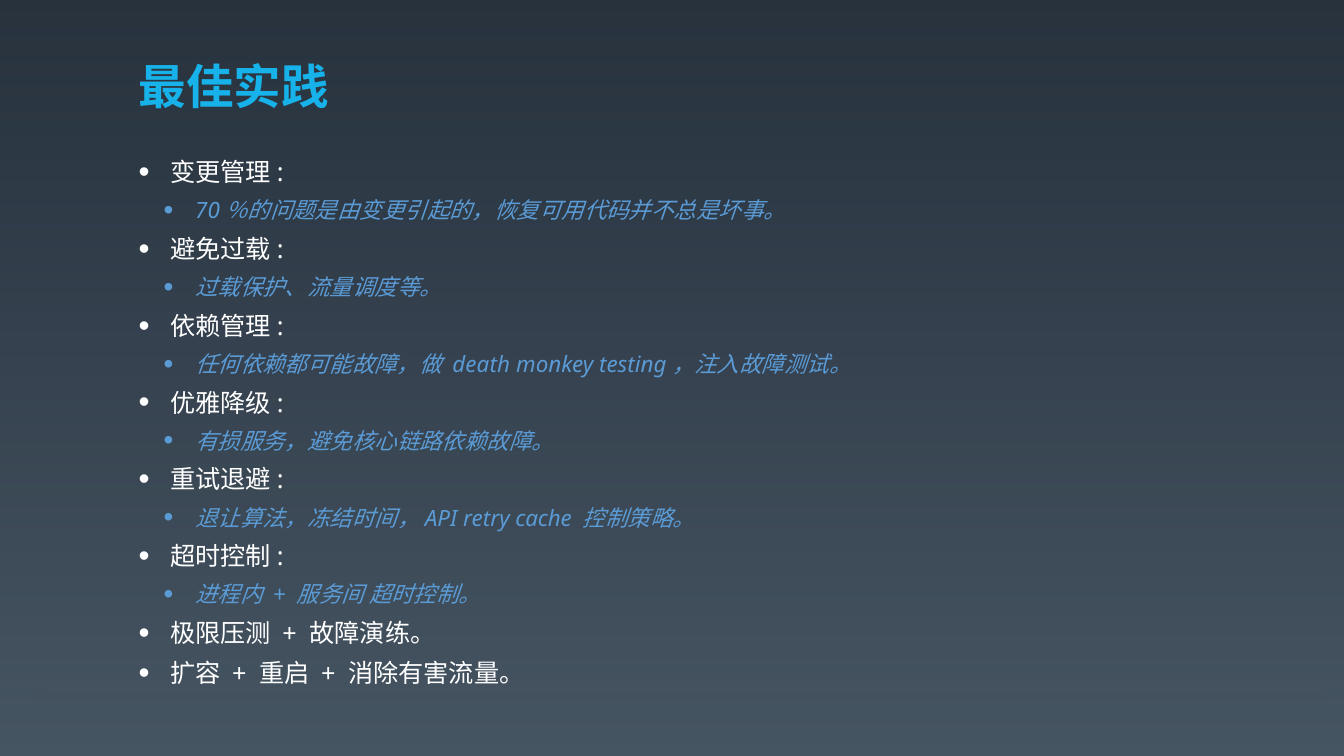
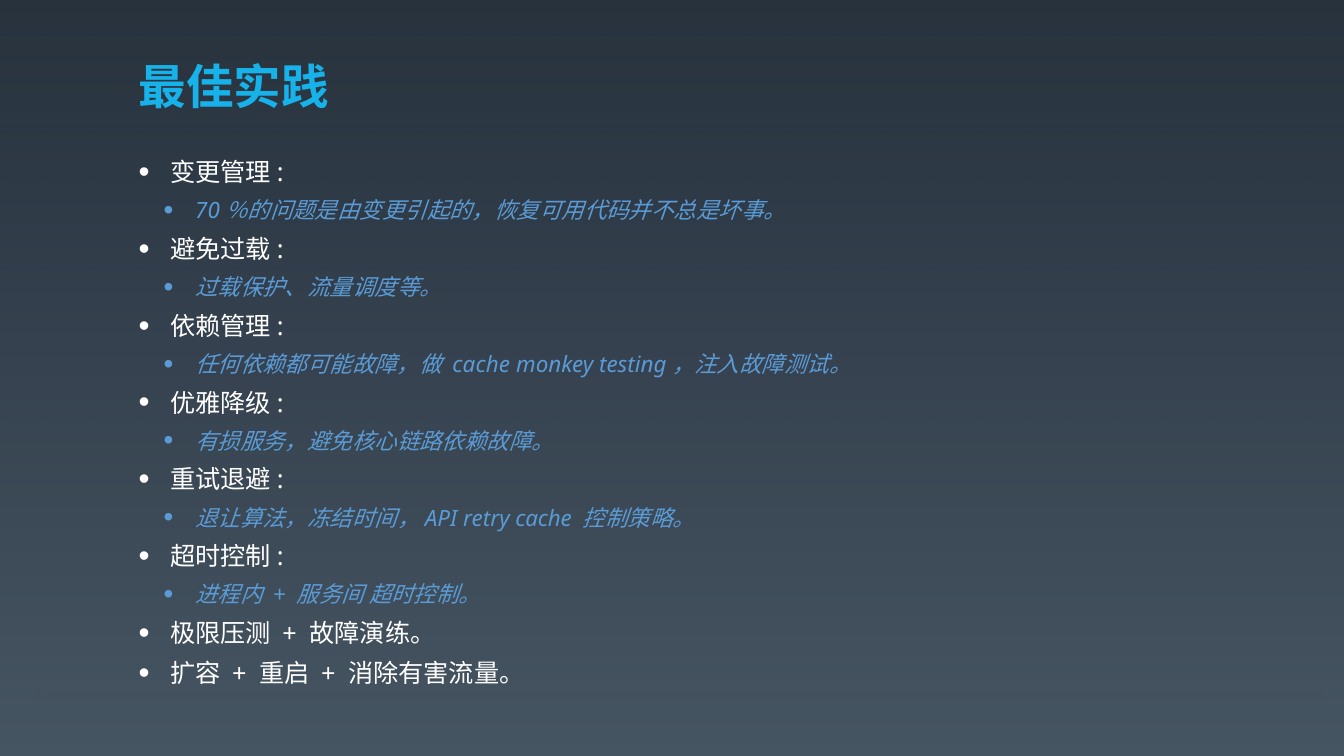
death: death -> cache (481, 365)
